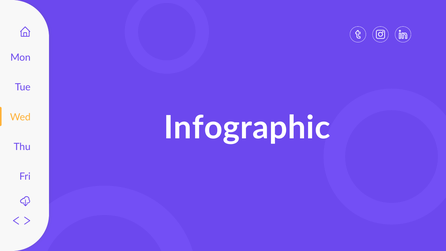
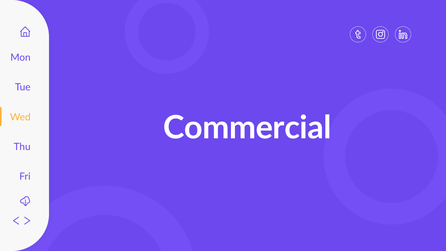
Infographic: Infographic -> Commercial (247, 128)
